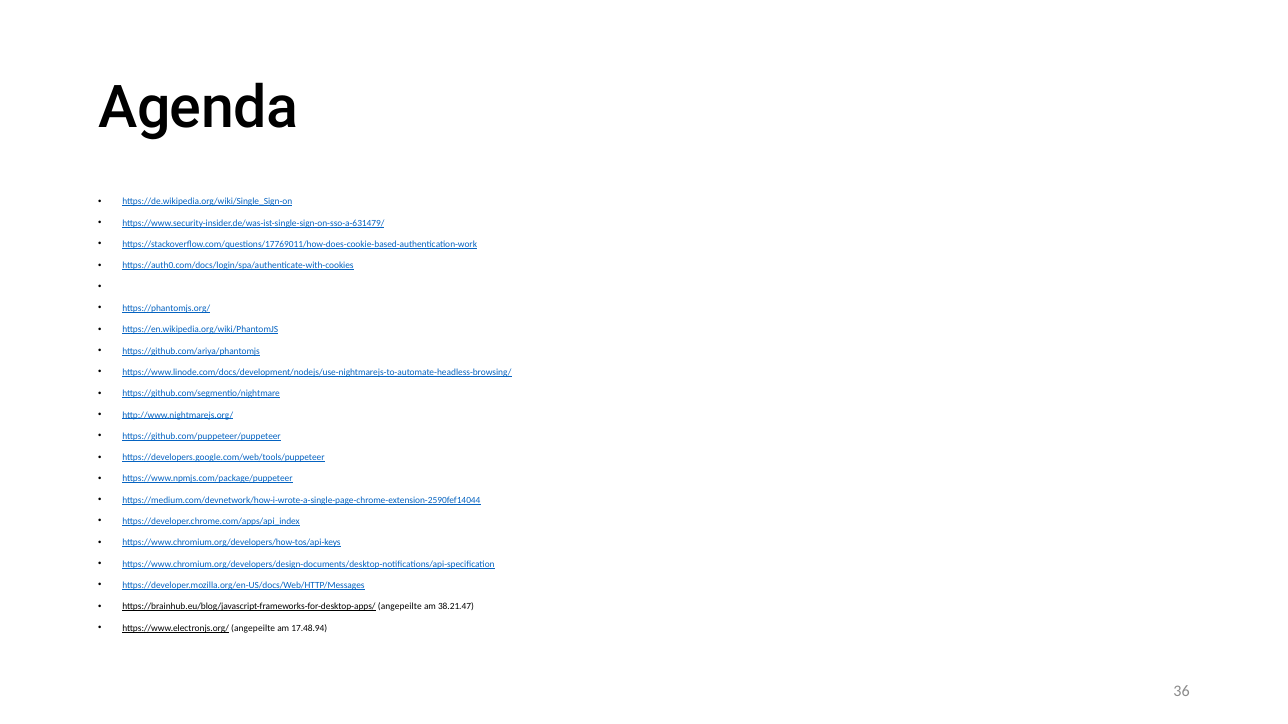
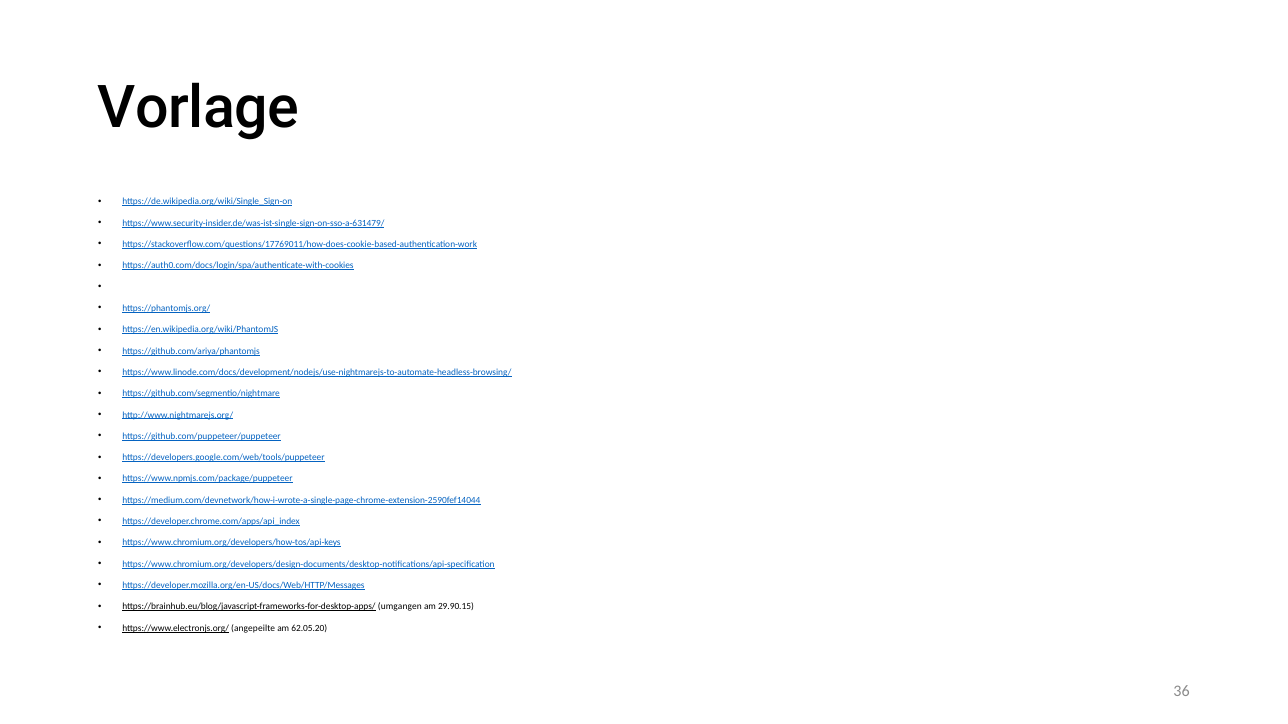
Agenda: Agenda -> Vorlage (198, 108)
https://brainhub.eu/blog/javascript-frameworks-for-desktop-apps/ angepeilte: angepeilte -> umgangen (400, 607)
38.21.47: 38.21.47 -> 29.90.15 (456, 607)
17.48.94: 17.48.94 -> 62.05.20 (309, 629)
